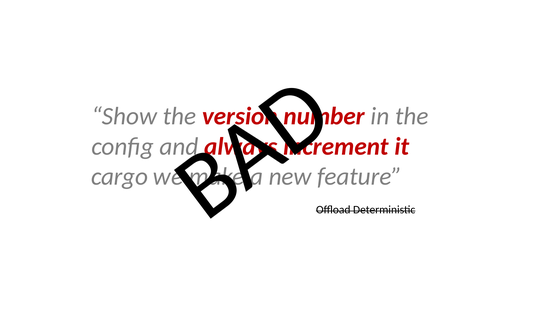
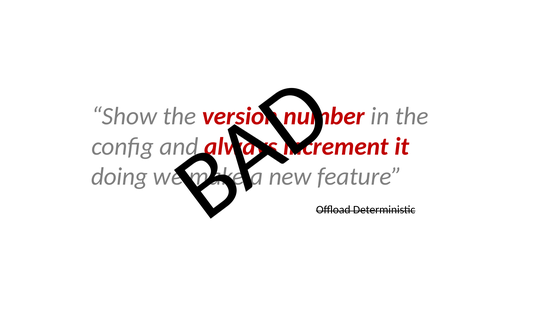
cargo: cargo -> doing (119, 177)
